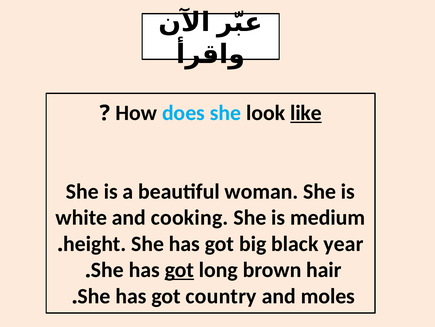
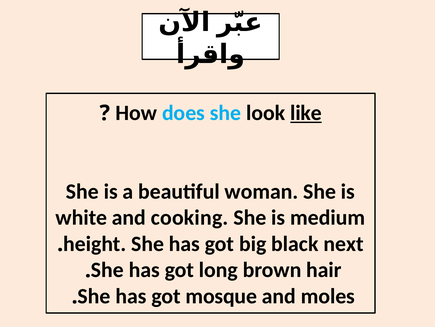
year: year -> next (344, 243)
got underline: present -> none (179, 269)
country: country -> mosque (221, 296)
